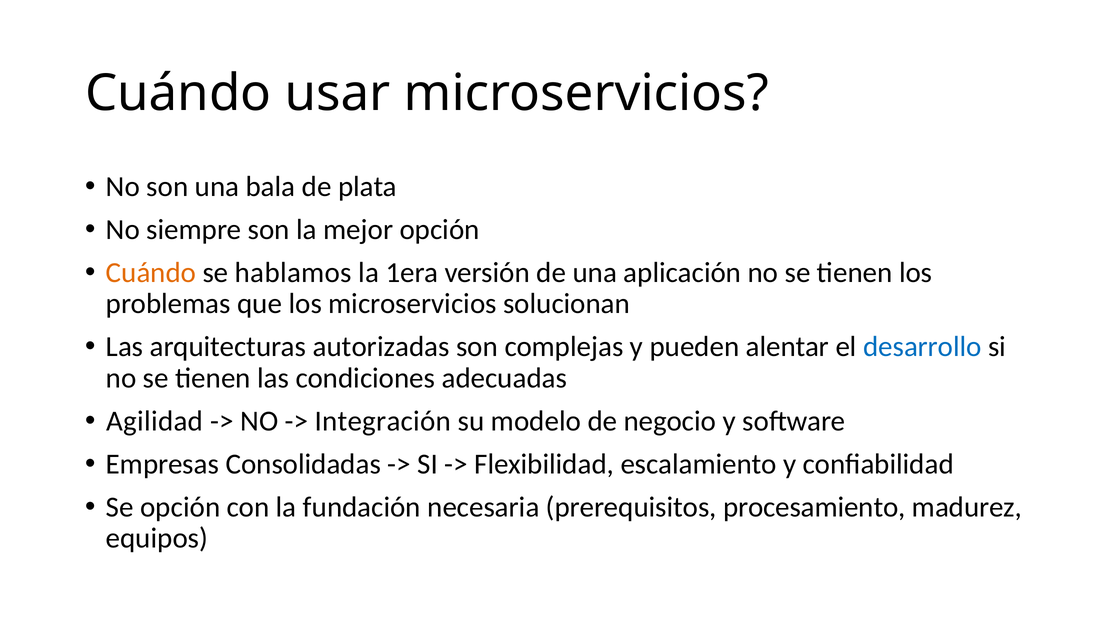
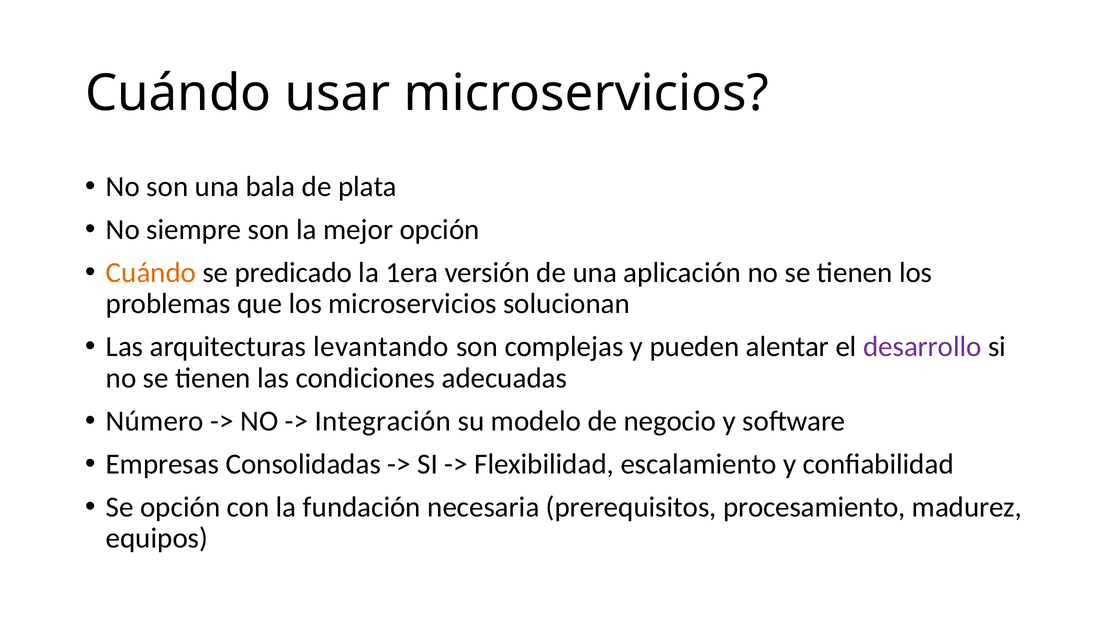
hablamos: hablamos -> predicado (293, 273)
autorizadas: autorizadas -> levantando (381, 347)
desarrollo colour: blue -> purple (922, 347)
Agilidad: Agilidad -> Número (155, 421)
